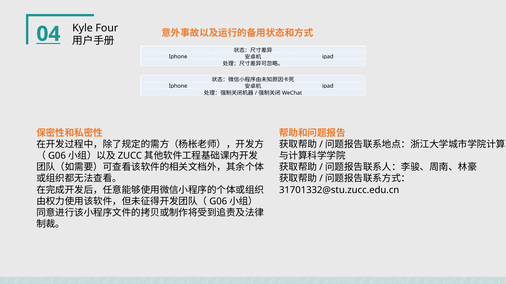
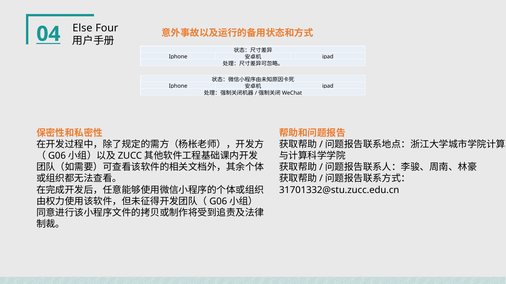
Kyle: Kyle -> Else (82, 28)
